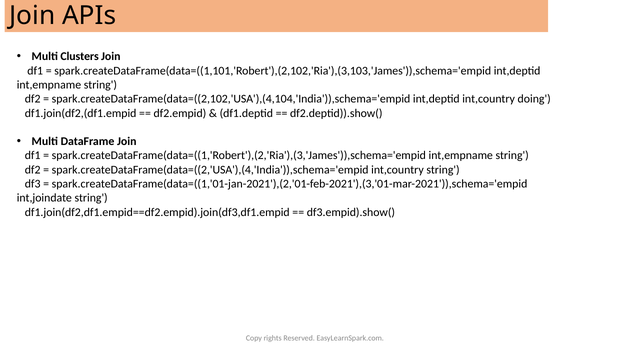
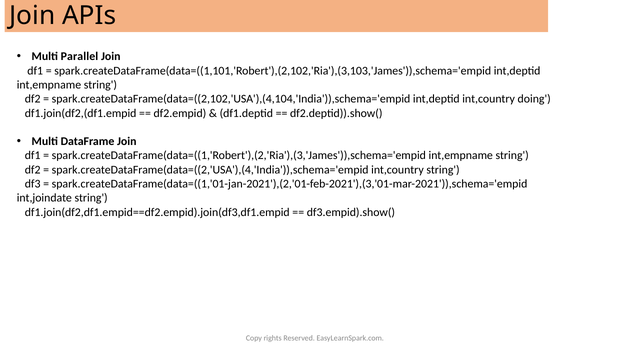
Clusters: Clusters -> Parallel (79, 57)
